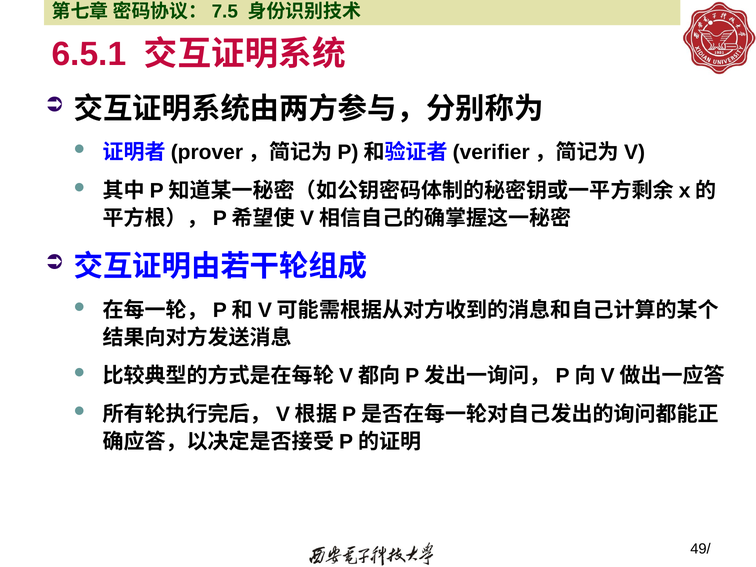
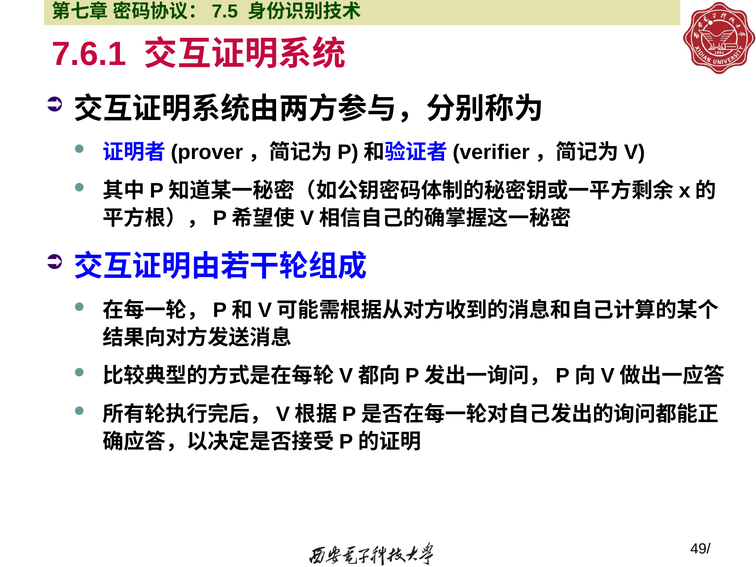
6.5.1: 6.5.1 -> 7.6.1 (89, 54)
